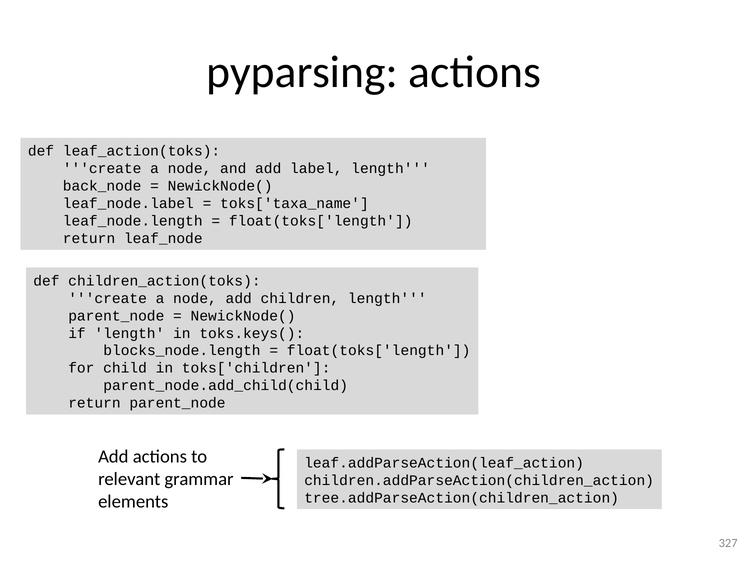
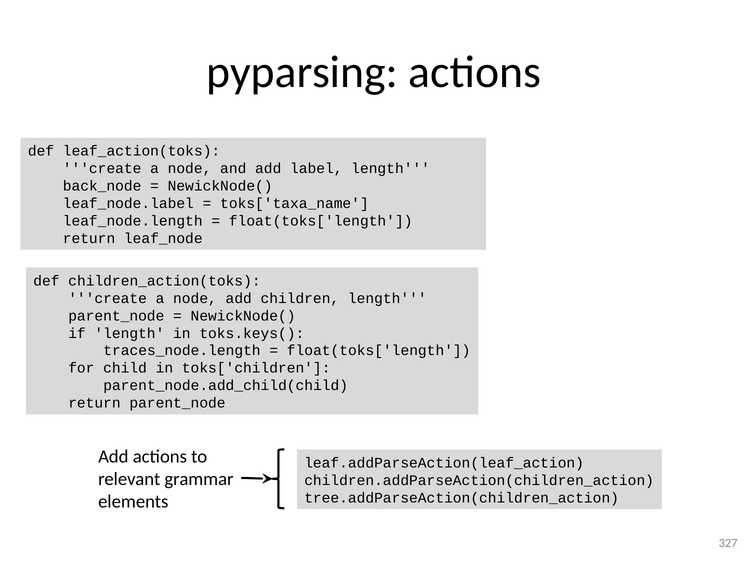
blocks_node.length: blocks_node.length -> traces_node.length (182, 351)
